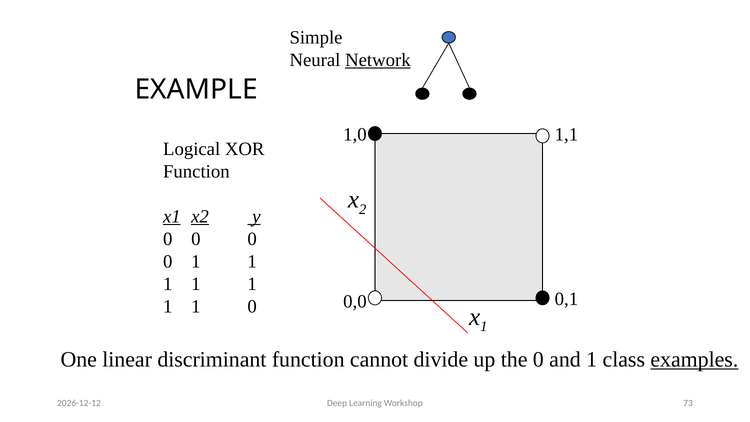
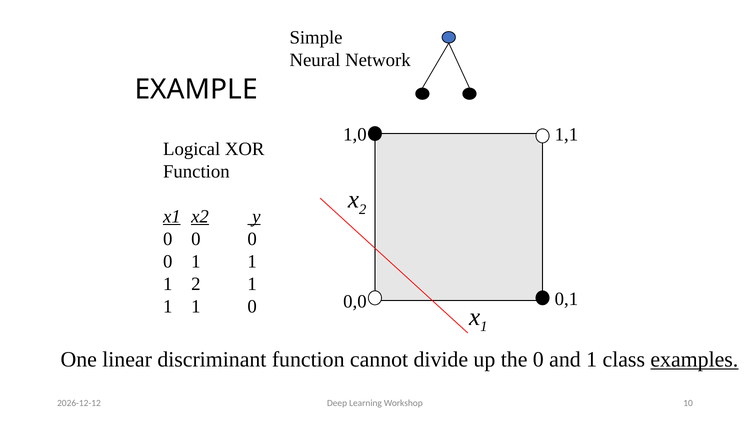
Network underline: present -> none (378, 60)
1: 1 -> 2 (196, 284)
73: 73 -> 10 (688, 403)
